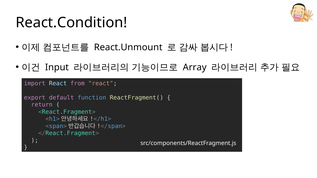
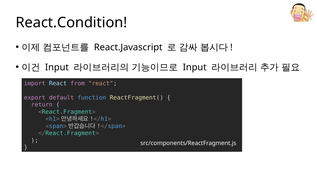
React.Unmount: React.Unmount -> React.Javascript (128, 47)
Array: Array -> Input (195, 67)
